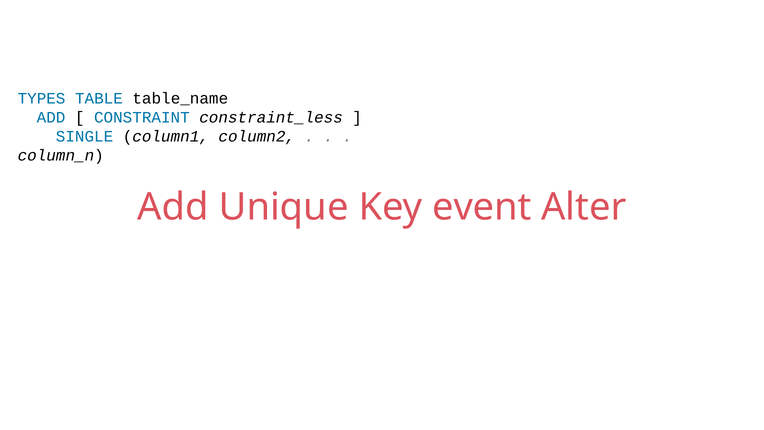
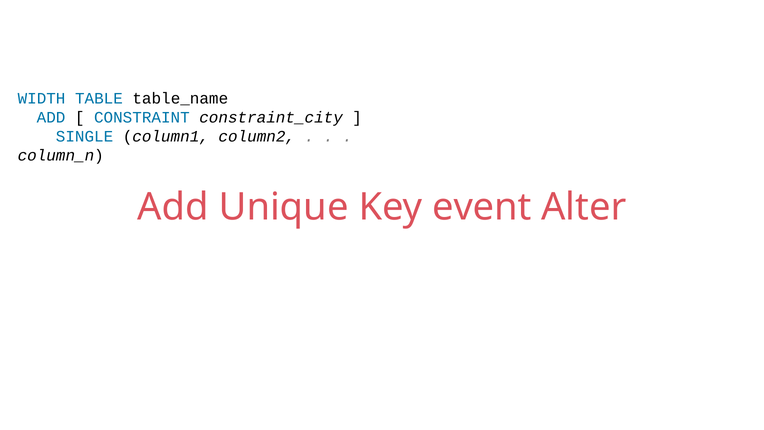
TYPES: TYPES -> WIDTH (42, 98)
constraint_less: constraint_less -> constraint_city (271, 117)
